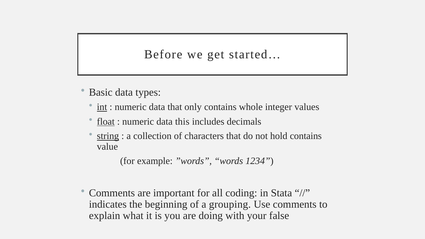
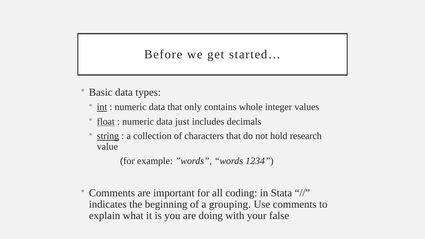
this: this -> just (182, 122)
hold contains: contains -> research (306, 136)
